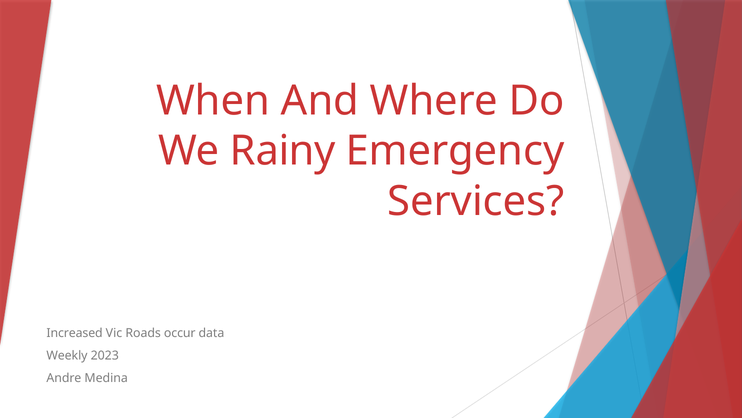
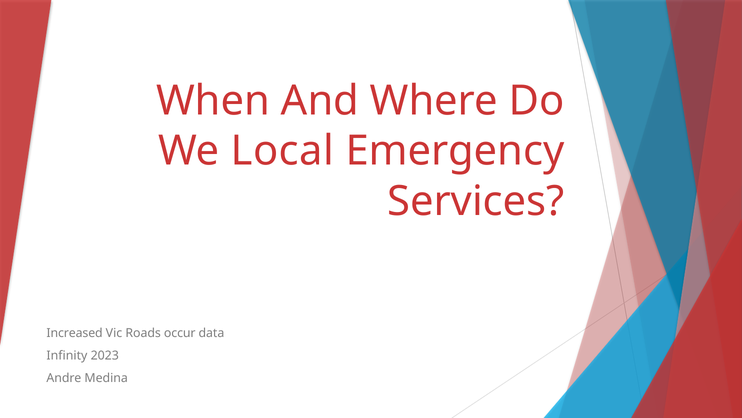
Rainy: Rainy -> Local (282, 151)
Weekly: Weekly -> Infinity (67, 355)
